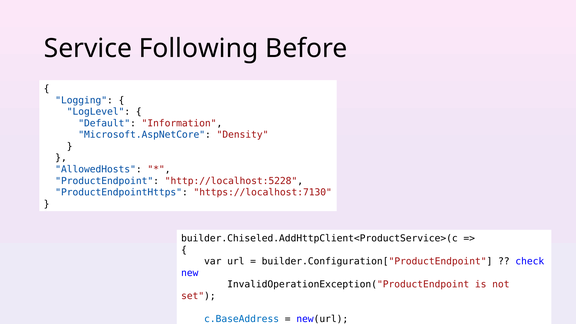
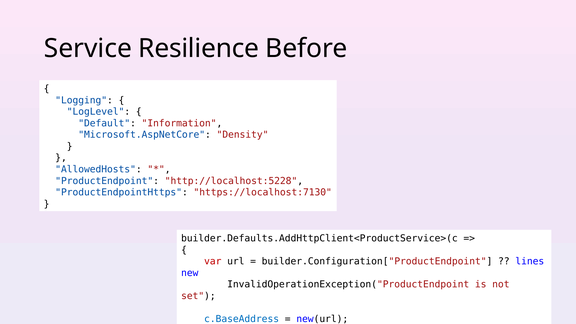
Following: Following -> Resilience (199, 48)
builder.Chiseled.AddHttpClient<ProductService>(c: builder.Chiseled.AddHttpClient<ProductService>(c -> builder.Defaults.AddHttpClient<ProductService>(c (319, 238)
var colour: black -> red (213, 261)
check: check -> lines (530, 261)
